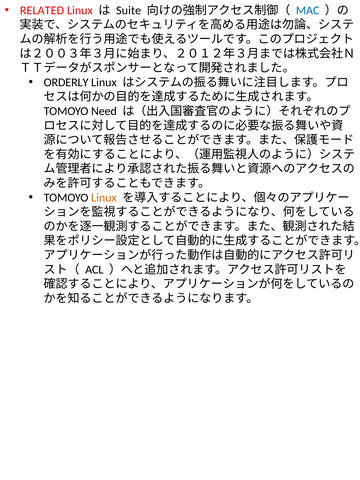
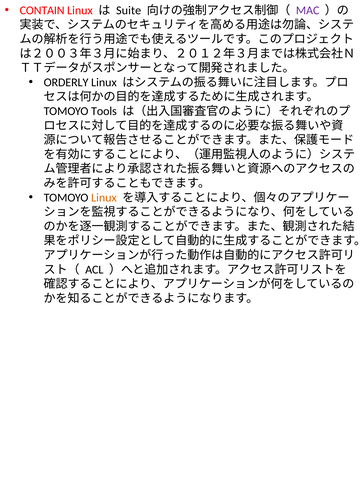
RELATED: RELATED -> CONTAIN (42, 10)
MAC colour: blue -> purple (308, 10)
Need: Need -> Tools (104, 111)
